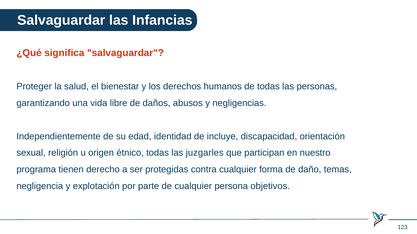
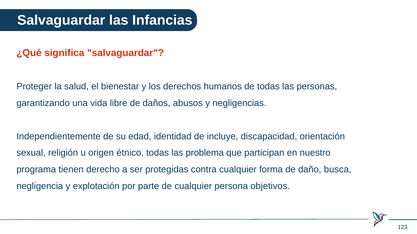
juzgarles: juzgarles -> problema (205, 153)
temas: temas -> busca (338, 170)
